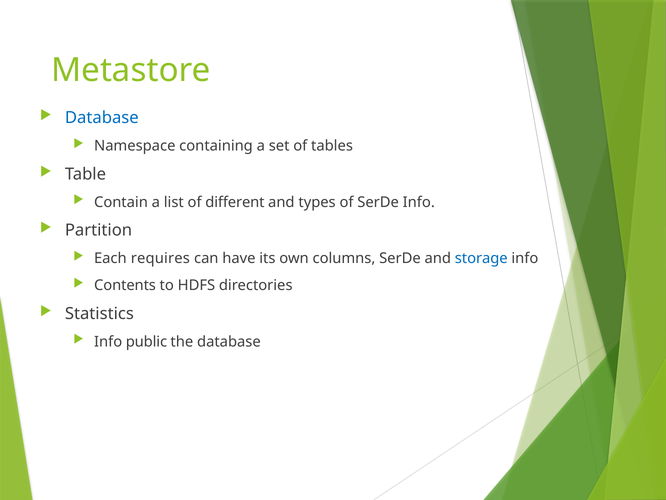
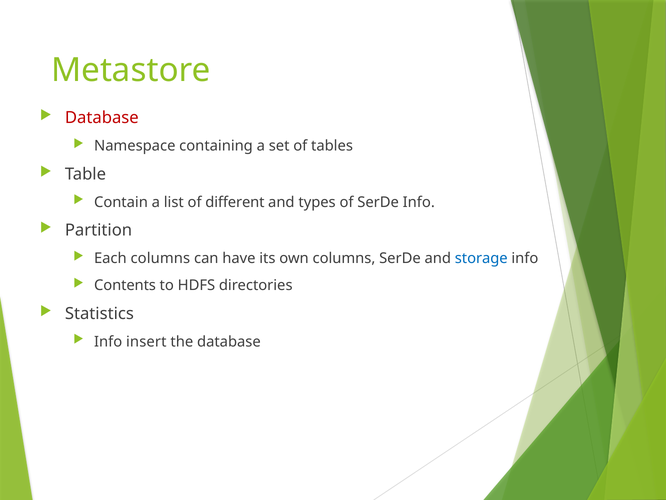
Database colour: blue -> red (102, 118)
Each requires: requires -> columns (160, 258)
public: public -> insert (146, 341)
